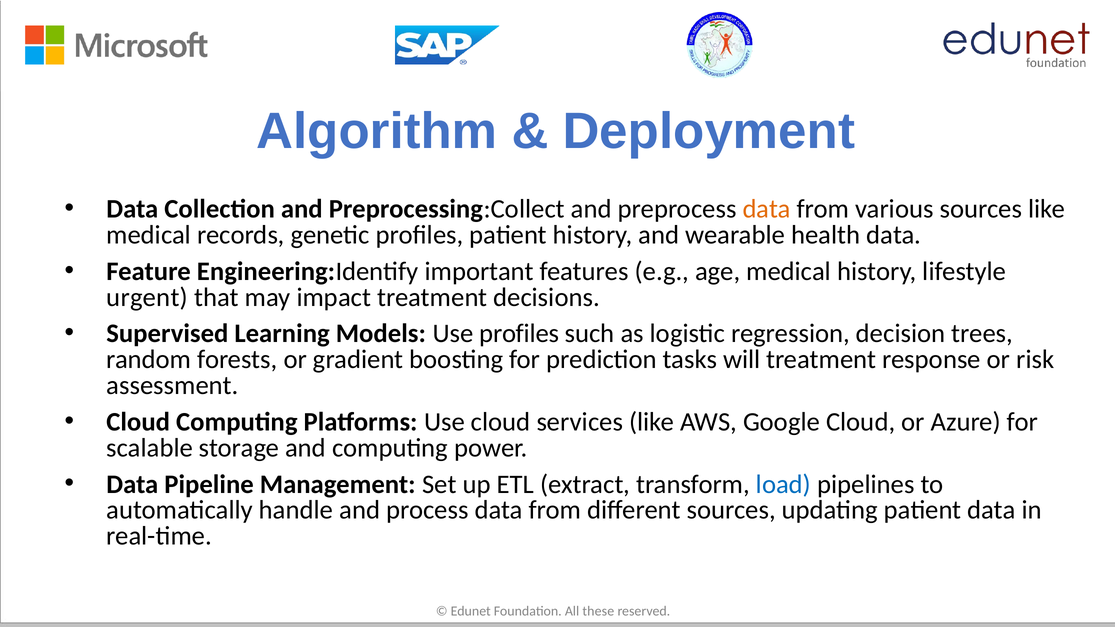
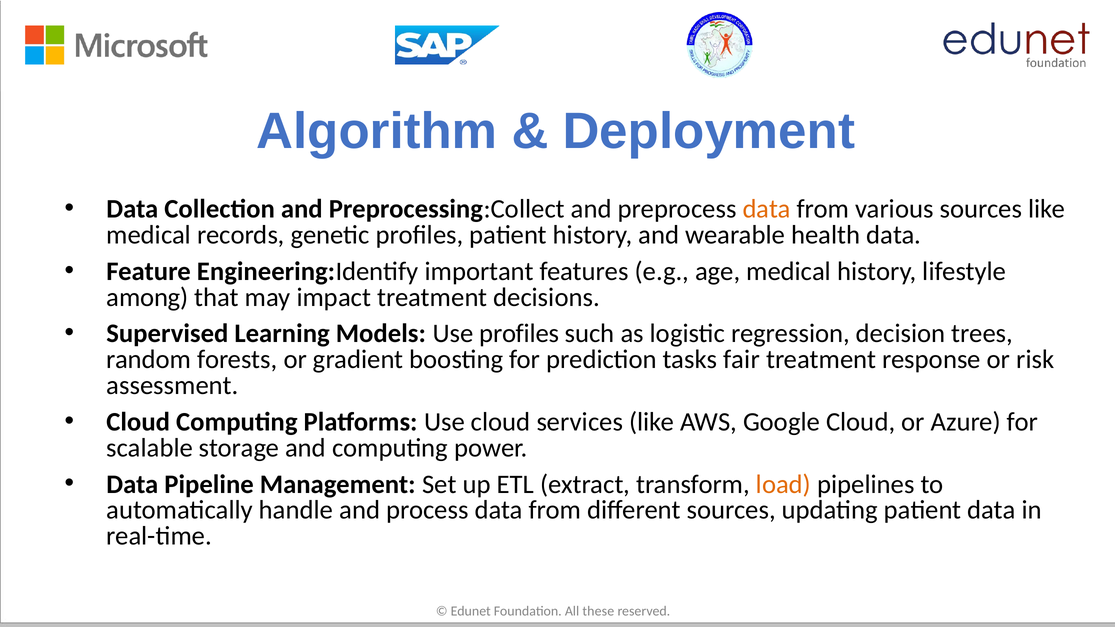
urgent: urgent -> among (147, 297)
will: will -> fair (742, 360)
load colour: blue -> orange (784, 484)
